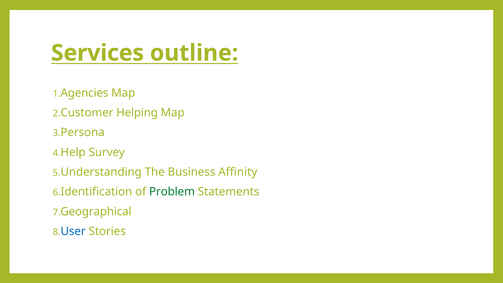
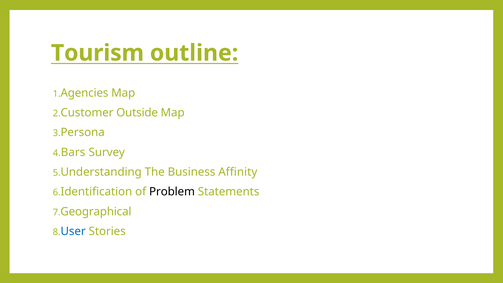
Services: Services -> Tourism (97, 53)
Helping: Helping -> Outside (137, 113)
Help: Help -> Bars (73, 152)
Problem colour: green -> black (172, 192)
